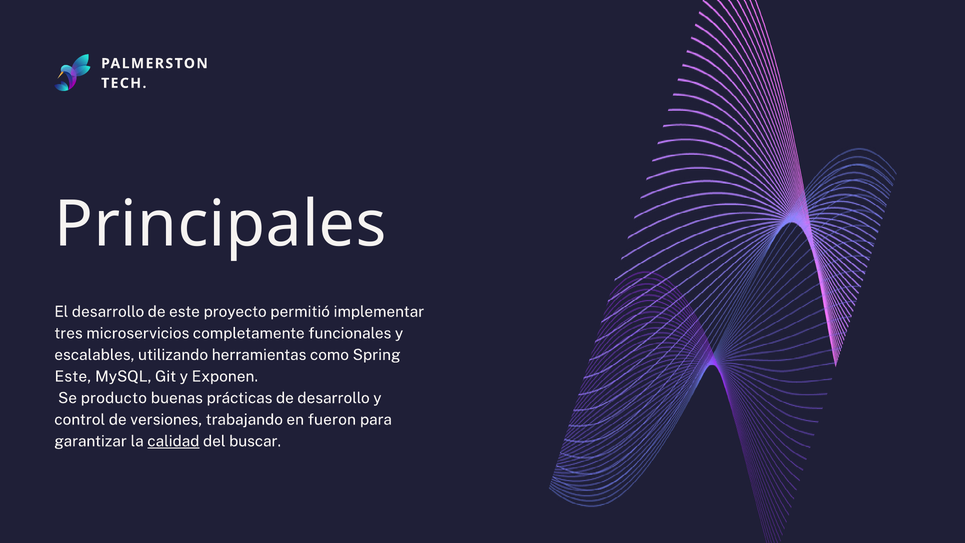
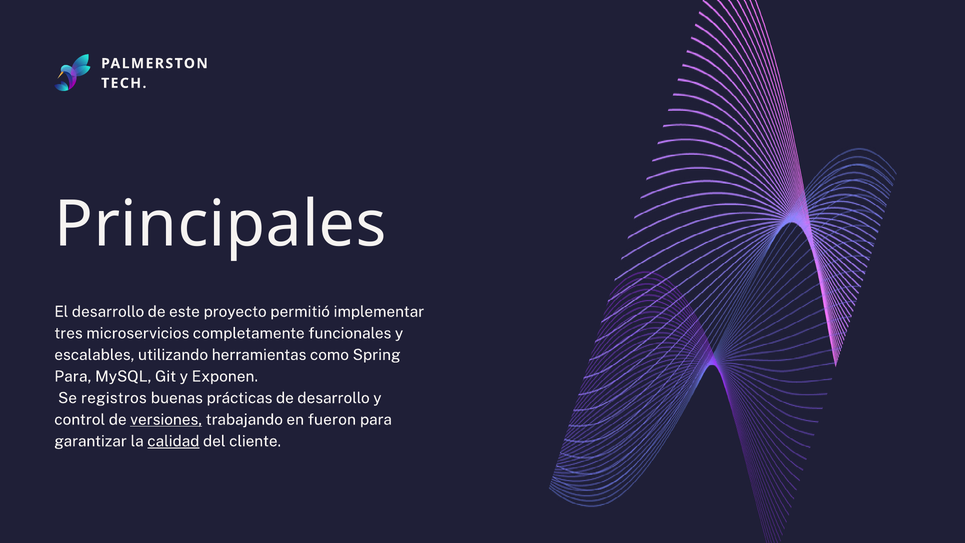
Este: Este -> Para (73, 376)
producto: producto -> registros (114, 398)
versiones underline: none -> present (166, 419)
buscar: buscar -> cliente (255, 441)
